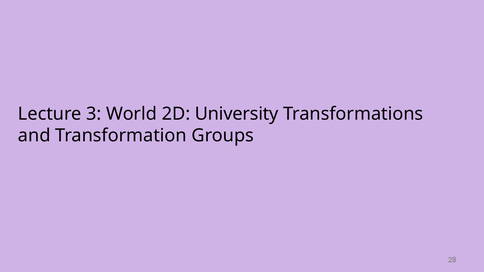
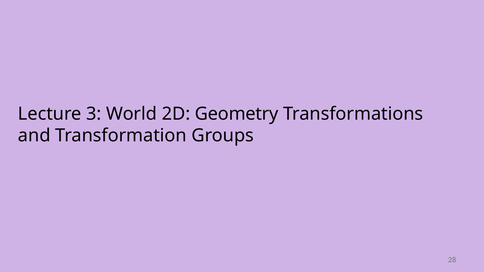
University: University -> Geometry (237, 114)
